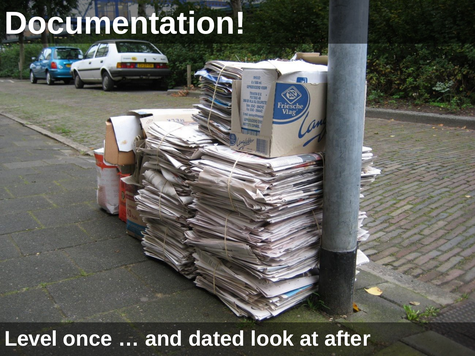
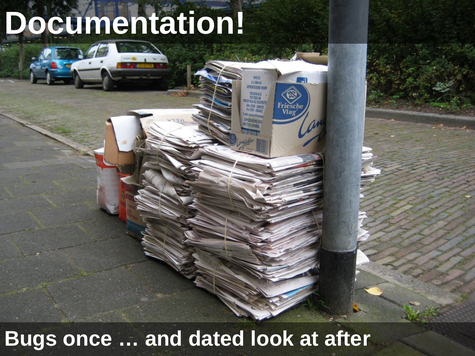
Level: Level -> Bugs (31, 339)
